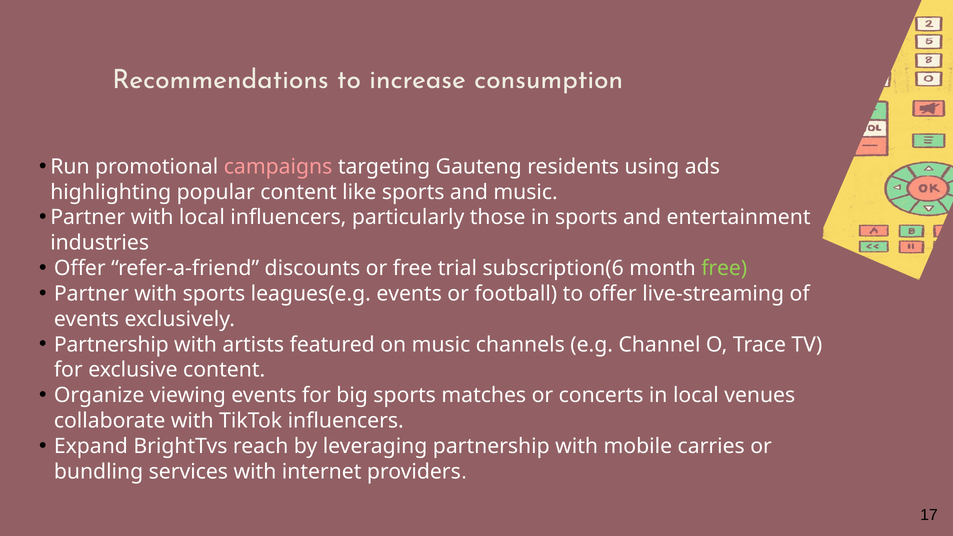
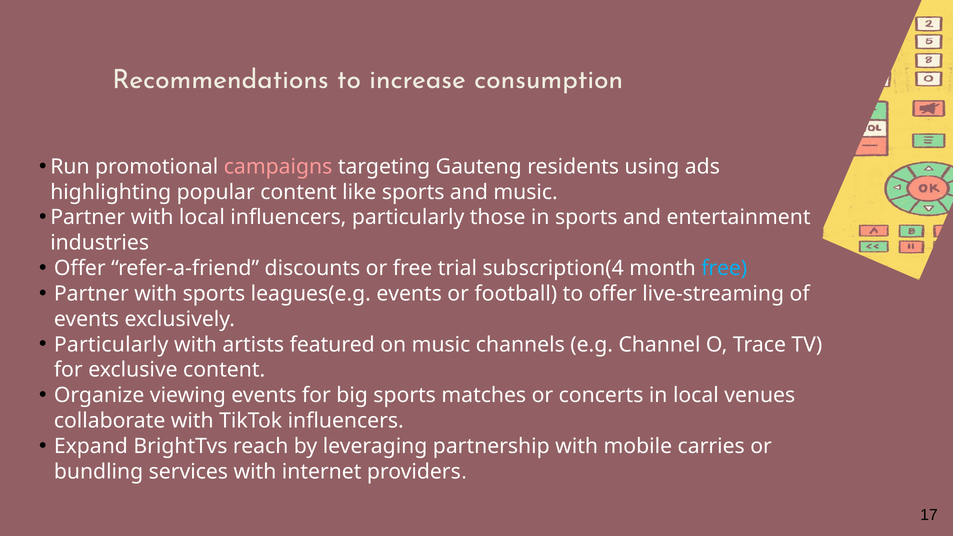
subscription(6: subscription(6 -> subscription(4 (553, 268)
free colour: light green -> light blue (724, 268)
Partnership: Partnership -> Particularly (111, 345)
